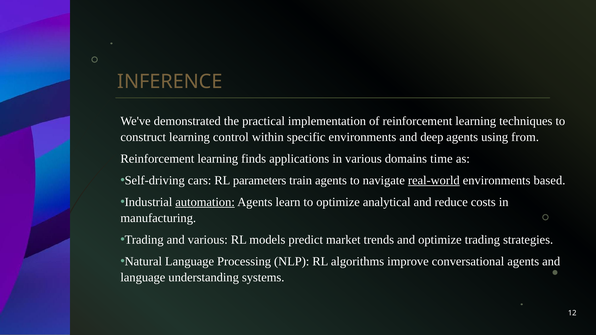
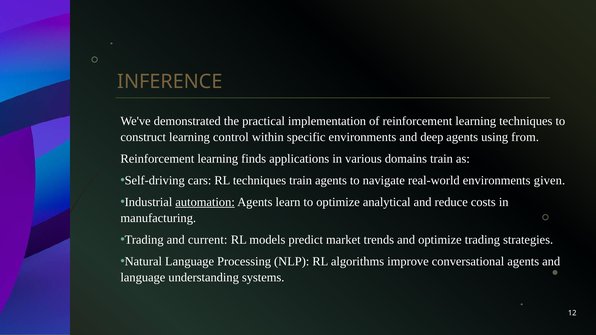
domains time: time -> train (441, 159)
RL parameters: parameters -> techniques (260, 181)
real-world underline: present -> none (434, 181)
based: based -> given (549, 181)
and various: various -> current (208, 240)
